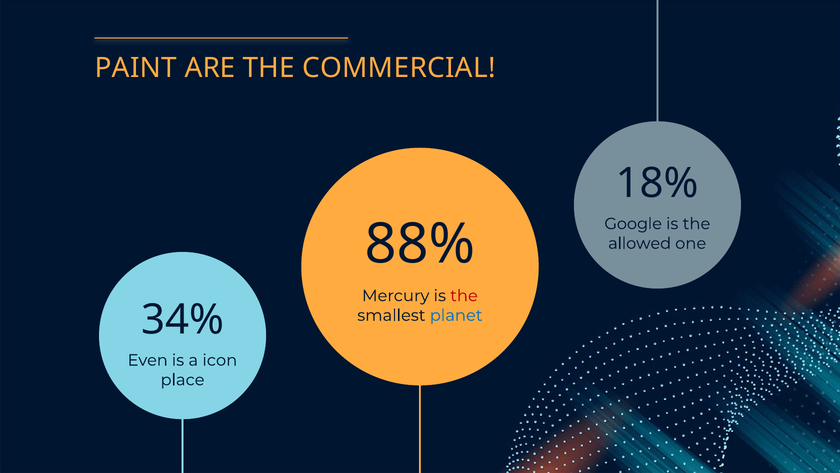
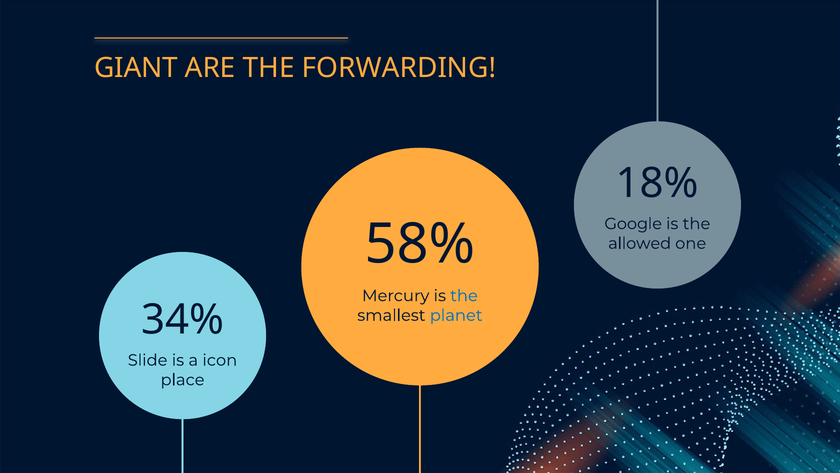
PAINT: PAINT -> GIANT (136, 68)
COMMERCIAL: COMMERCIAL -> FORWARDING (399, 68)
88%: 88% -> 58% (420, 244)
the colour: red -> blue (464, 295)
Even: Even -> Slide (148, 360)
